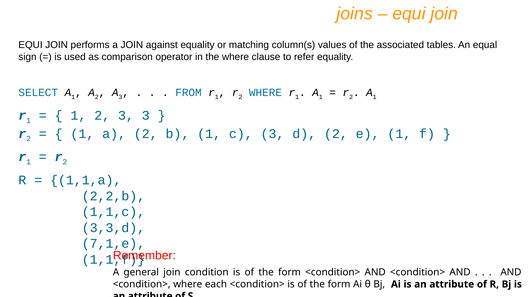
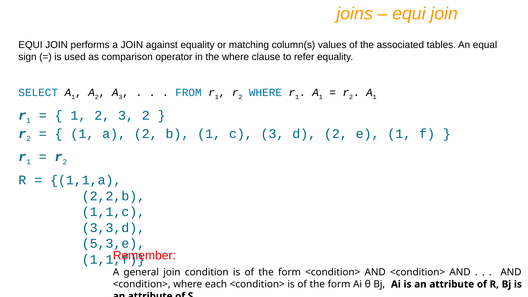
3 3: 3 -> 2 (146, 116)
7,1,e: 7,1,e -> 5,3,e (113, 244)
